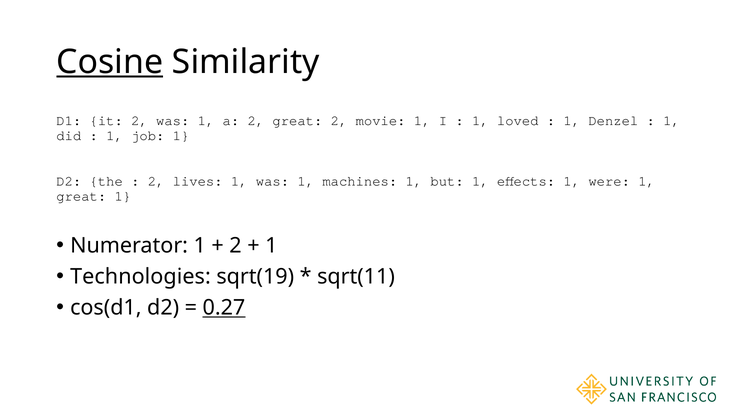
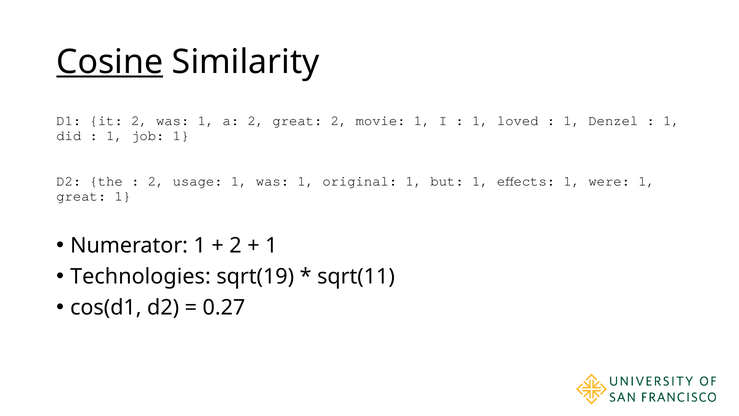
lives: lives -> usage (198, 181)
machines: machines -> original (360, 181)
0.27 underline: present -> none (224, 307)
